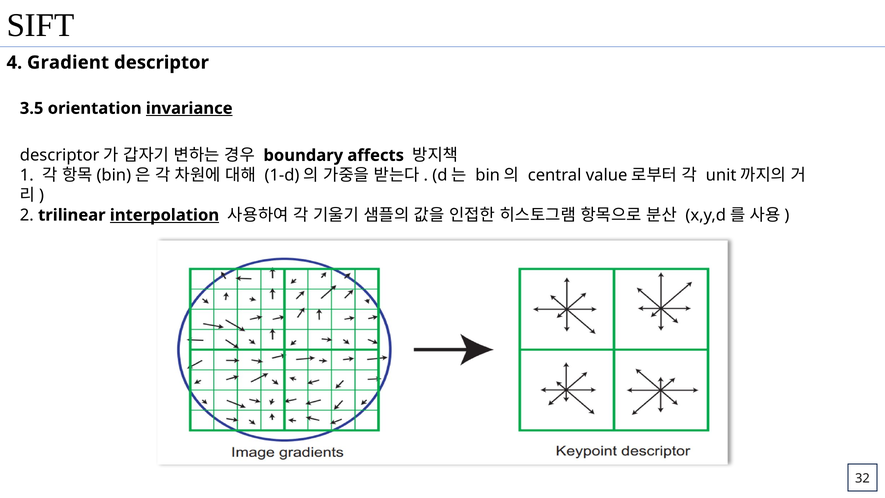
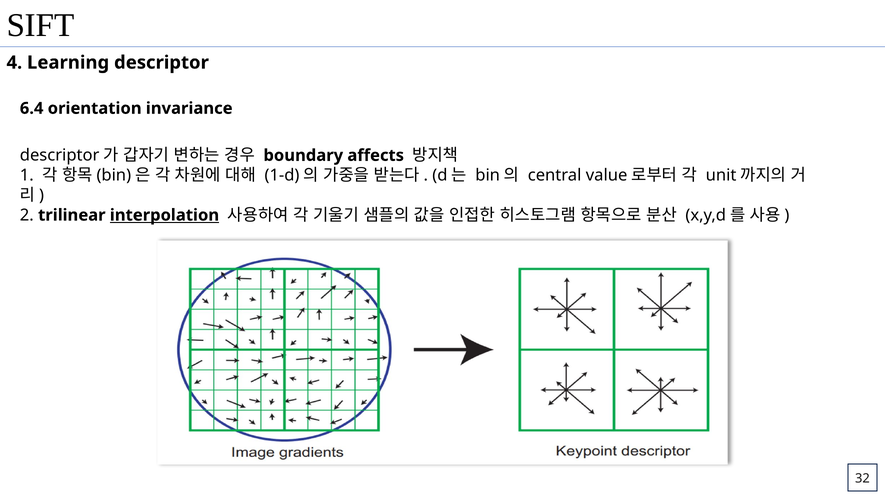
Gradient: Gradient -> Learning (68, 63)
3.5: 3.5 -> 6.4 (32, 108)
invariance underline: present -> none (189, 108)
